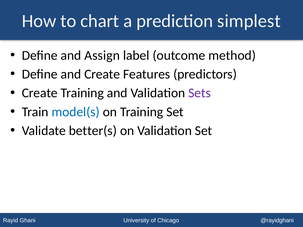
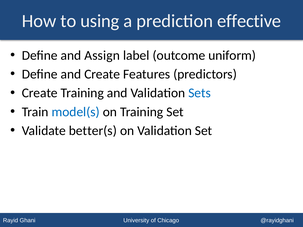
chart: chart -> using (100, 21)
simplest: simplest -> effective (249, 21)
method: method -> uniform (232, 55)
Sets colour: purple -> blue (200, 93)
